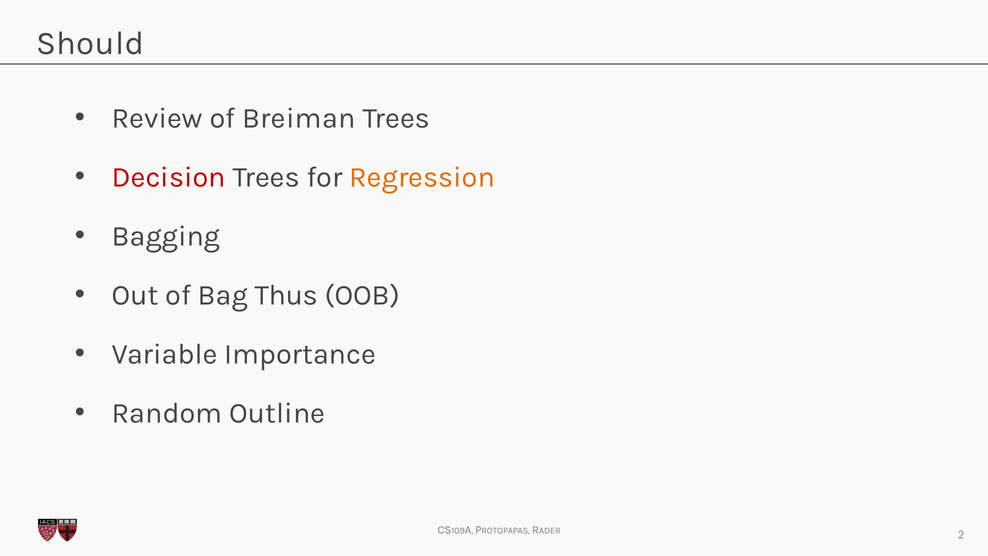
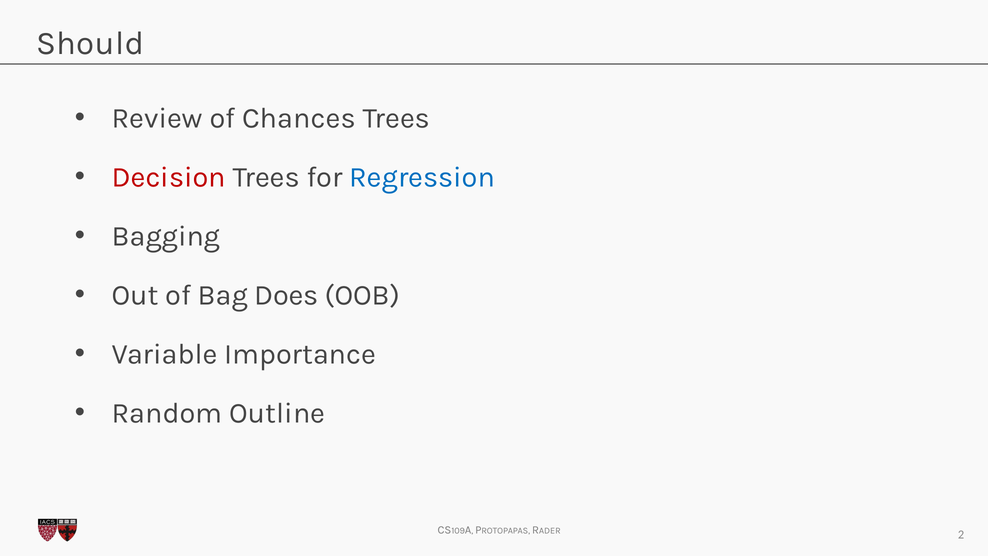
Breiman: Breiman -> Chances (299, 118)
Regression colour: orange -> blue (422, 177)
Thus: Thus -> Does (286, 295)
